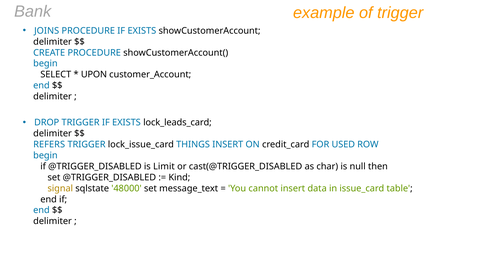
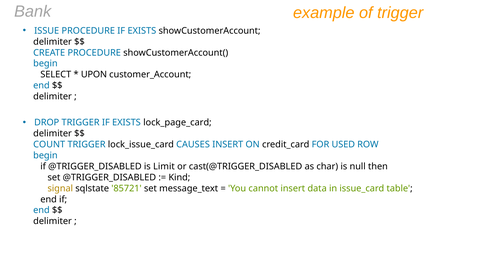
JOINS: JOINS -> ISSUE (47, 31)
lock_leads_card: lock_leads_card -> lock_page_card (177, 123)
REFERS: REFERS -> COUNT (49, 145)
THINGS: THINGS -> CAUSES (193, 145)
48000: 48000 -> 85721 (127, 189)
